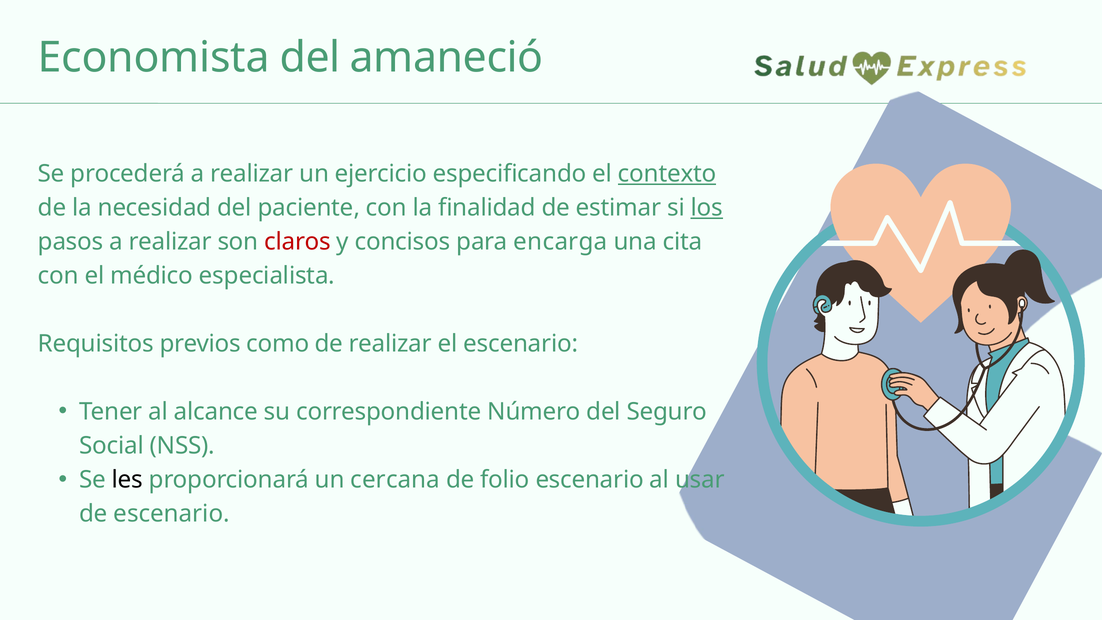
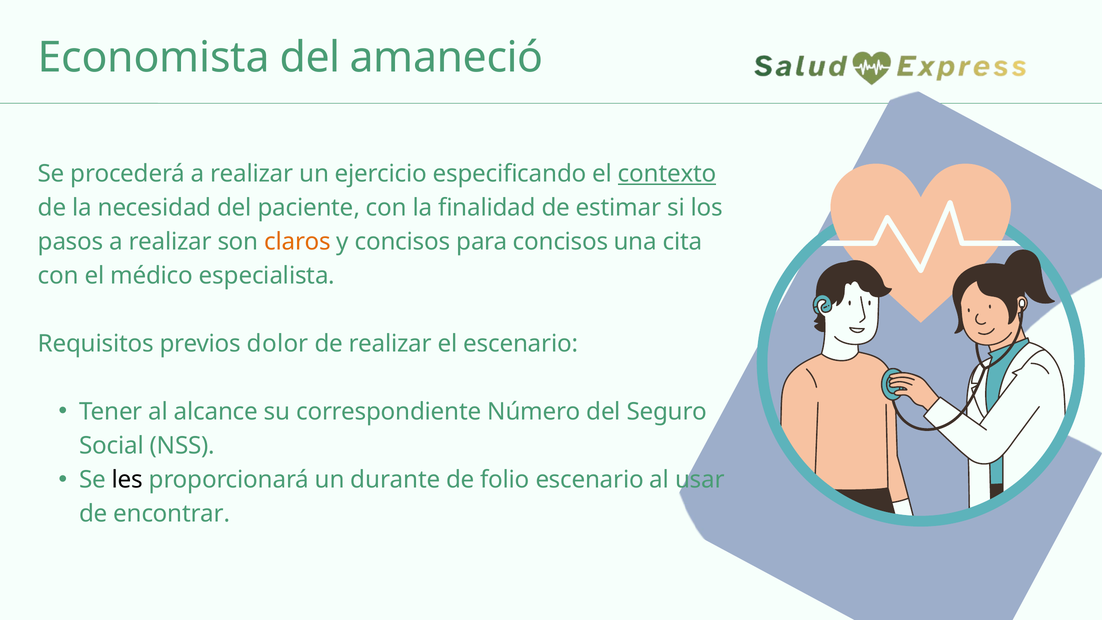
los underline: present -> none (707, 208)
claros colour: red -> orange (298, 242)
para encarga: encarga -> concisos (561, 242)
como: como -> dolor (278, 344)
cercana: cercana -> durante (395, 480)
de escenario: escenario -> encontrar (172, 514)
